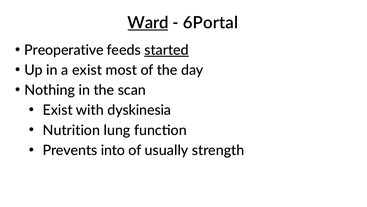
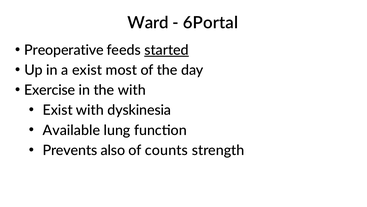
Ward underline: present -> none (148, 23)
Nothing: Nothing -> Exercise (50, 90)
the scan: scan -> with (132, 90)
Nutrition: Nutrition -> Available (71, 130)
into: into -> also (113, 150)
usually: usually -> counts (166, 150)
